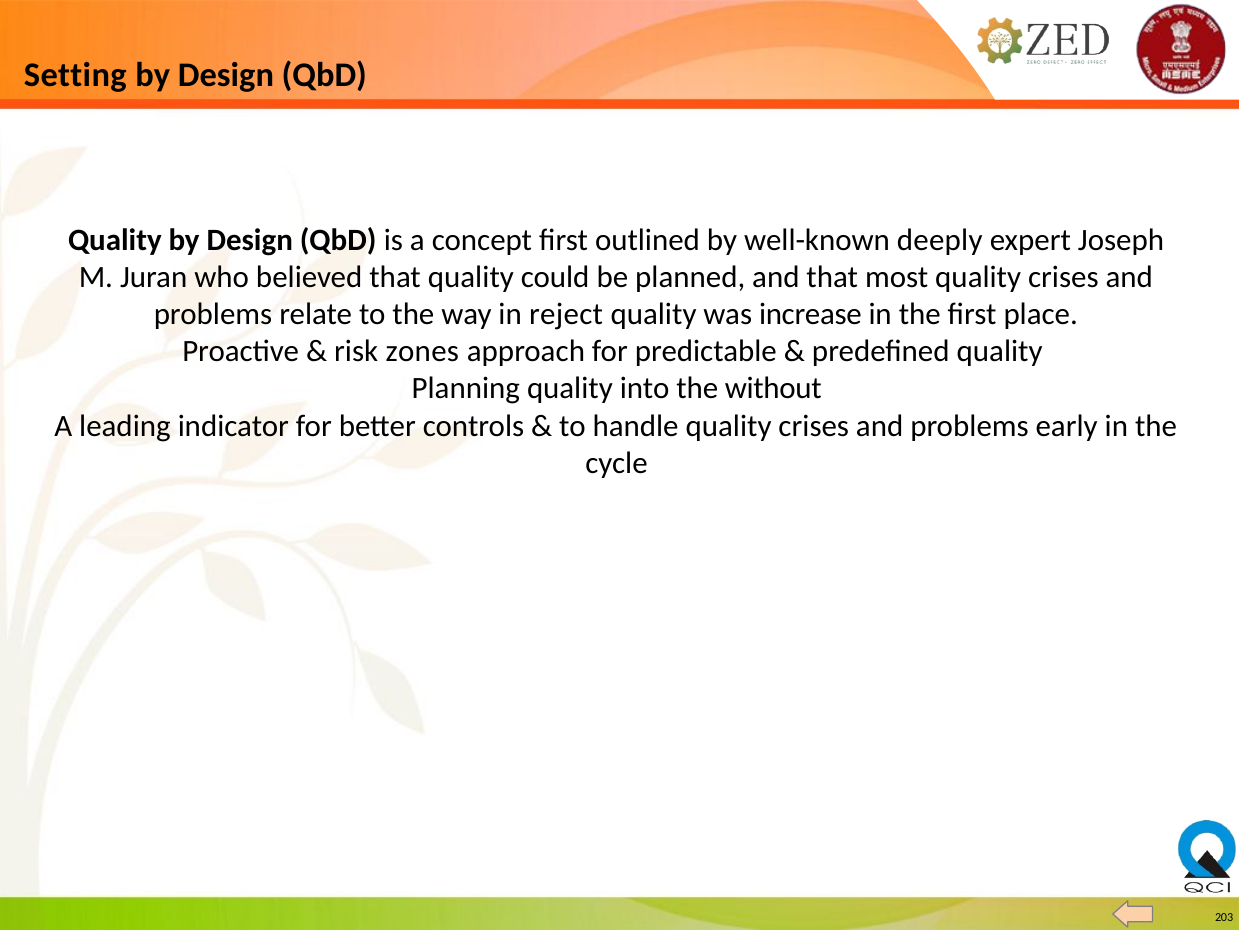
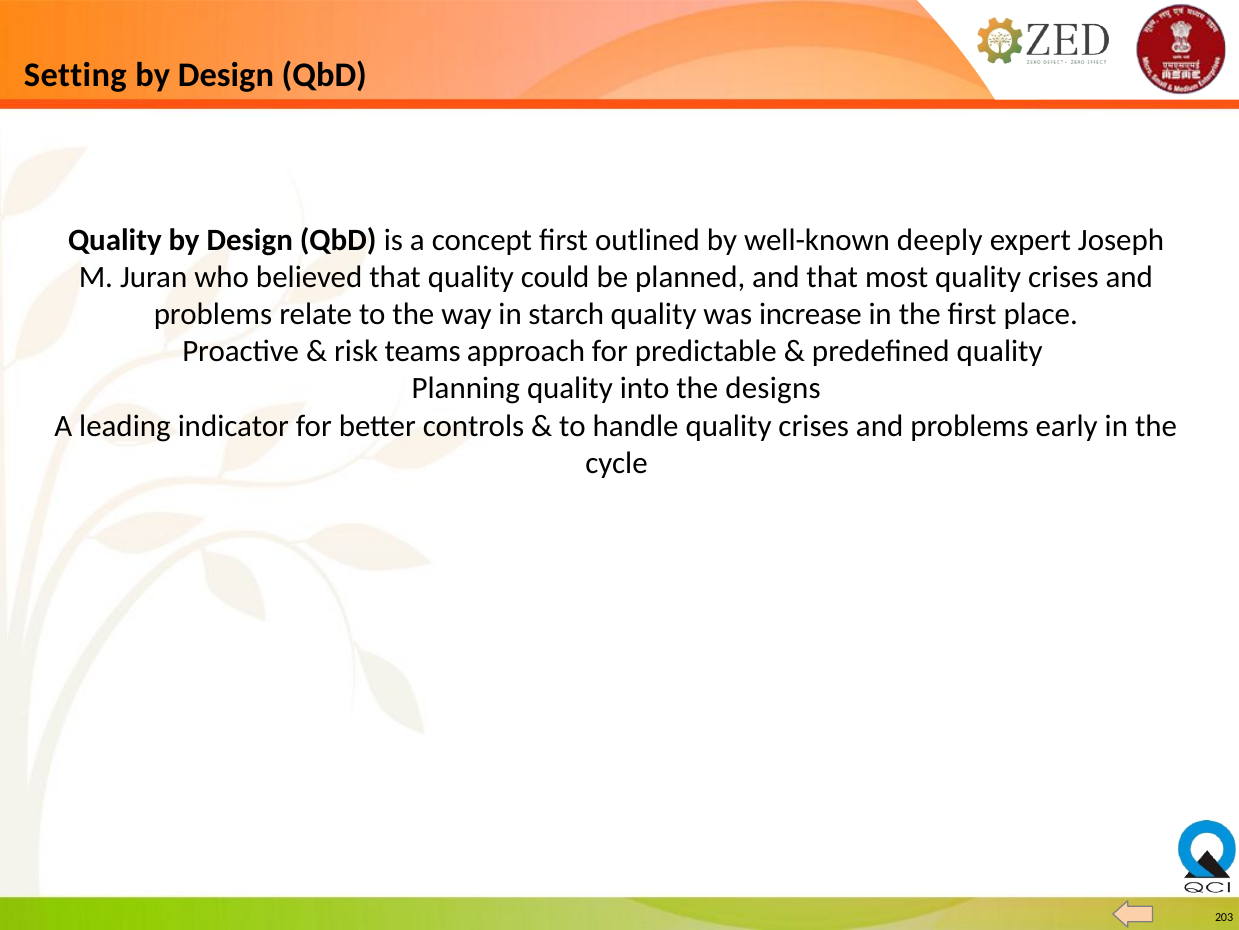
reject: reject -> starch (566, 314)
zones: zones -> teams (423, 351)
without: without -> designs (773, 388)
